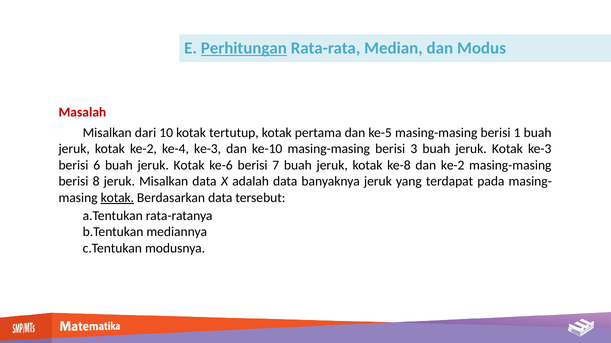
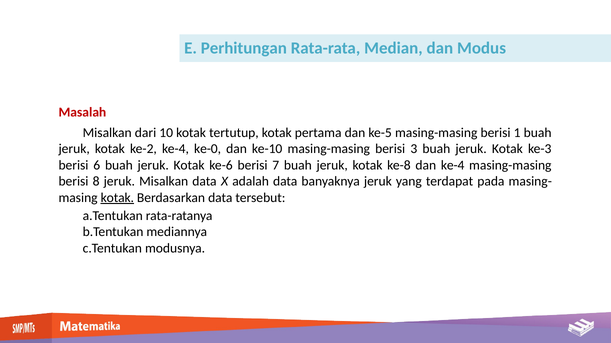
Perhitungan underline: present -> none (244, 48)
ke-4 ke-3: ke-3 -> ke-0 (208, 149)
dan ke-2: ke-2 -> ke-4 (453, 165)
